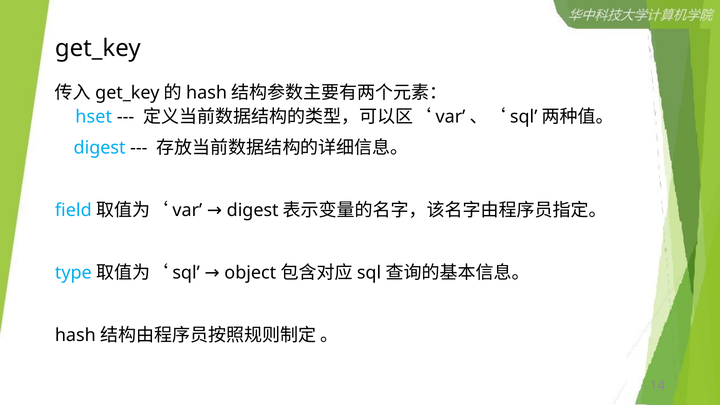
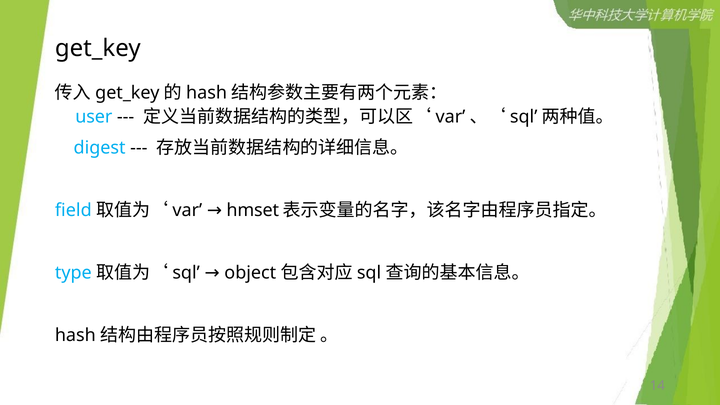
hset: hset -> user (94, 117)
digest: digest -> hmset (253, 210)
